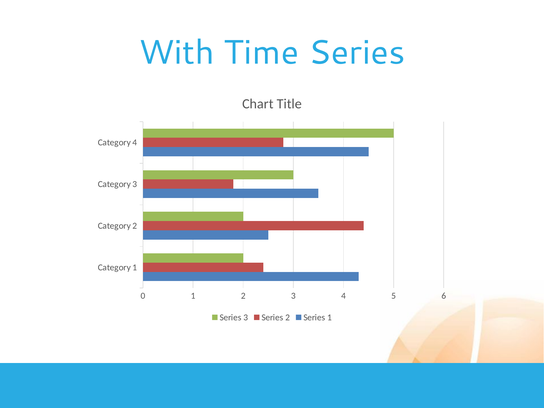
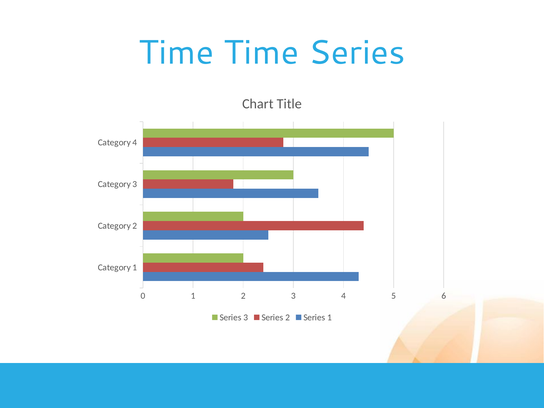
With: With -> Time (176, 53)
